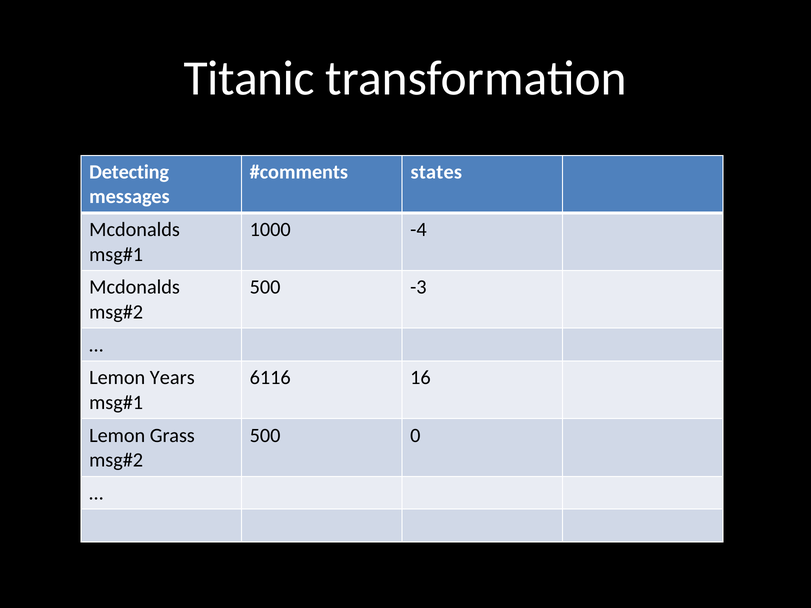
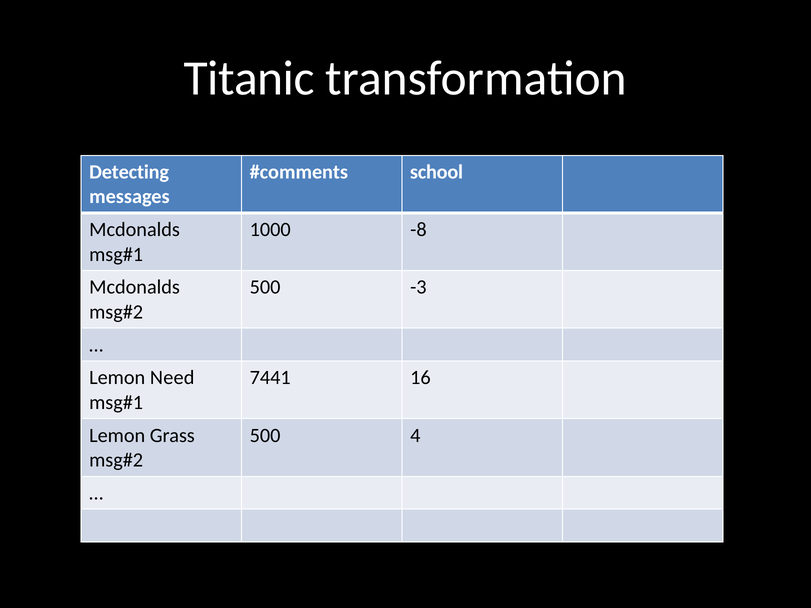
states: states -> school (437, 172)
-4: -4 -> -8 (418, 230)
Years: Years -> Need (172, 378)
6116: 6116 -> 7441 (270, 378)
0: 0 -> 4 (415, 436)
